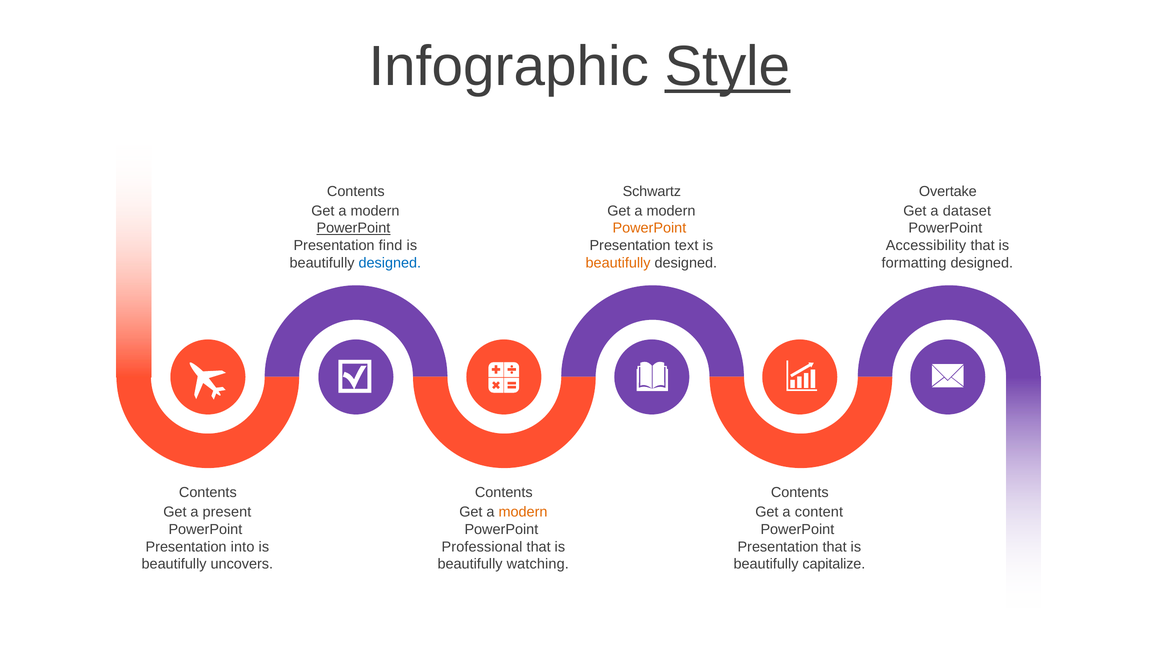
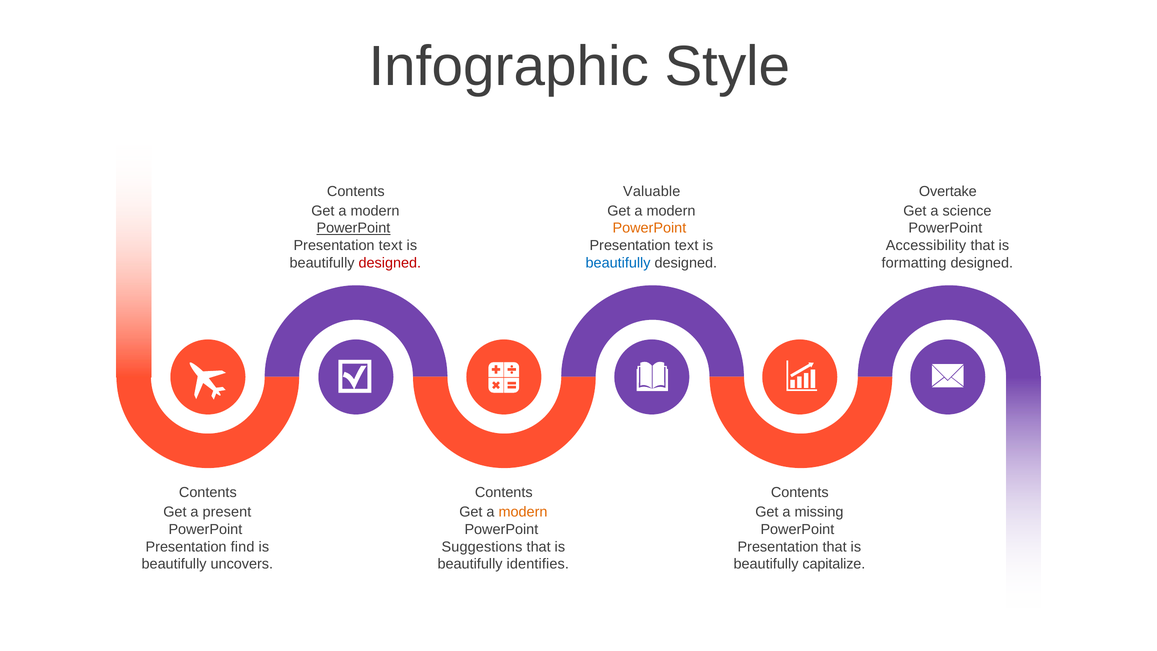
Style underline: present -> none (728, 67)
Schwartz: Schwartz -> Valuable (652, 191)
dataset: dataset -> science (967, 211)
find: find -> text (391, 245)
designed colour: blue -> red (390, 263)
beautifully colour: orange -> blue (618, 263)
content: content -> missing (819, 512)
into: into -> find (243, 547)
Professional: Professional -> Suggestions (482, 547)
watching: watching -> identifies (538, 564)
